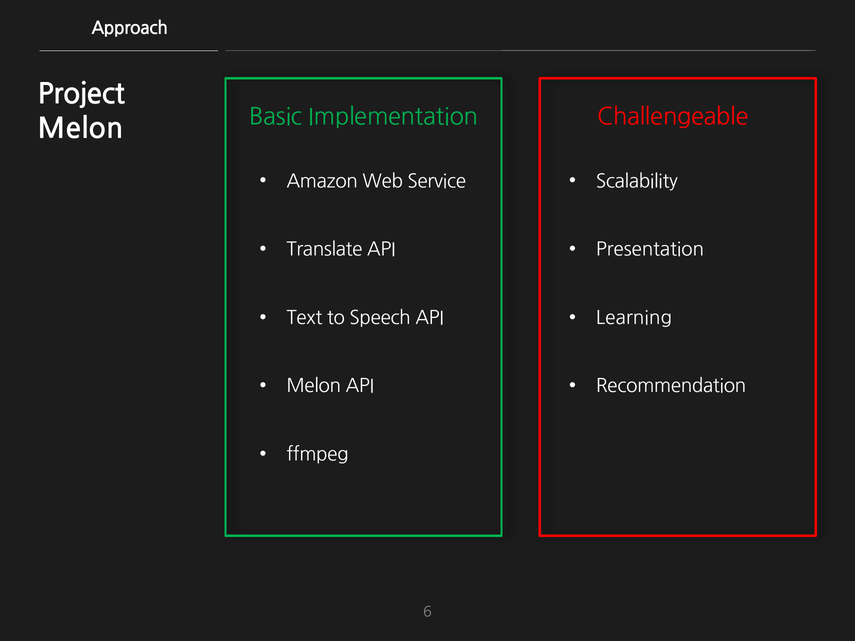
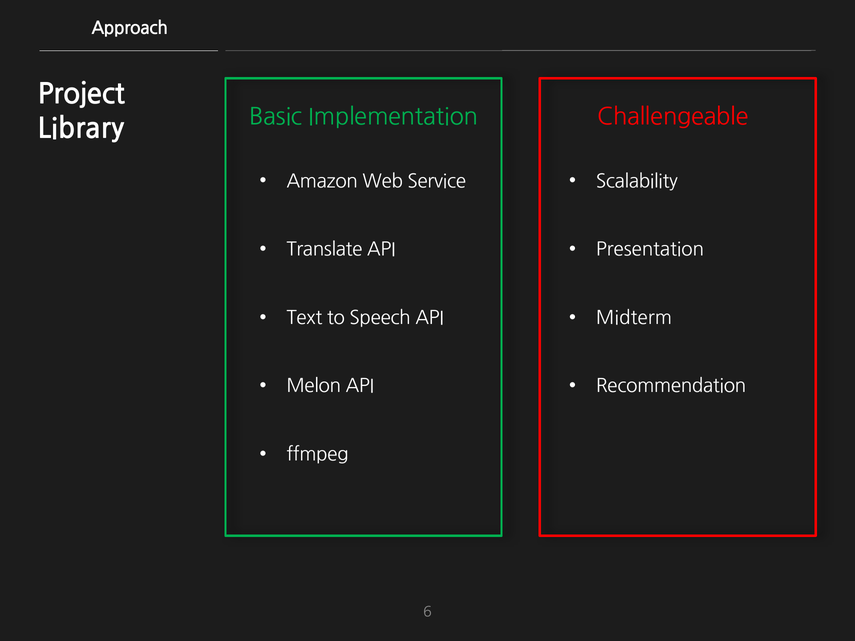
Melon: Melon -> Library (81, 129)
Learning: Learning -> Midterm (634, 318)
